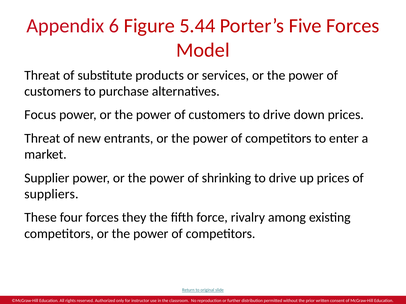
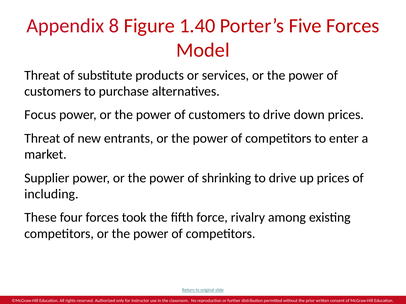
6: 6 -> 8 (114, 26)
5.44: 5.44 -> 1.40 (197, 26)
suppliers: suppliers -> including (51, 194)
they: they -> took (134, 218)
